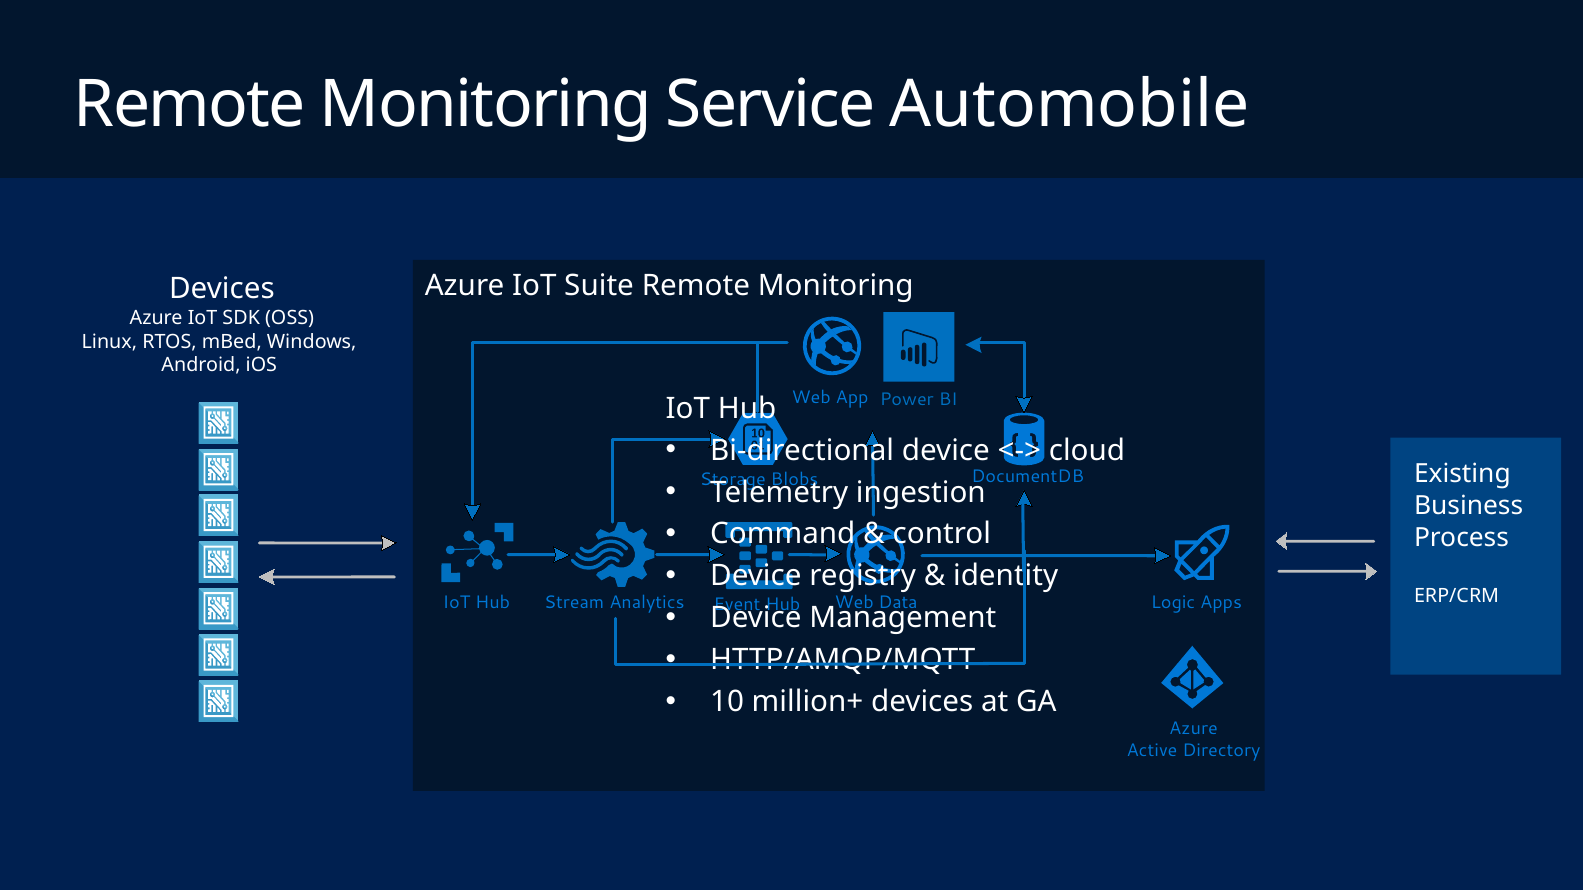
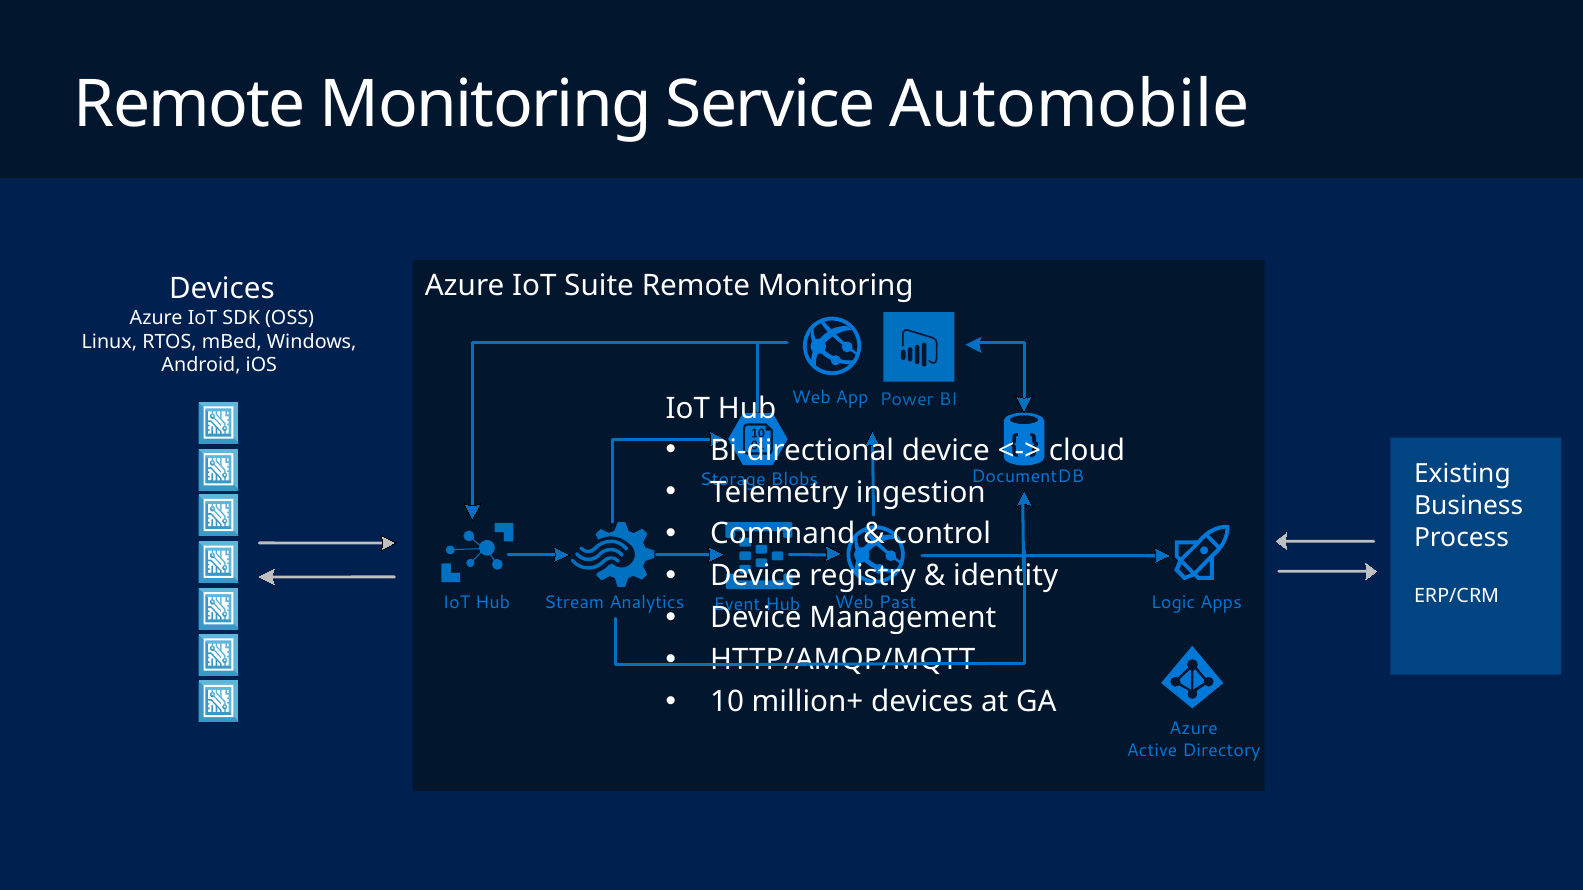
Data: Data -> Past (898, 603)
